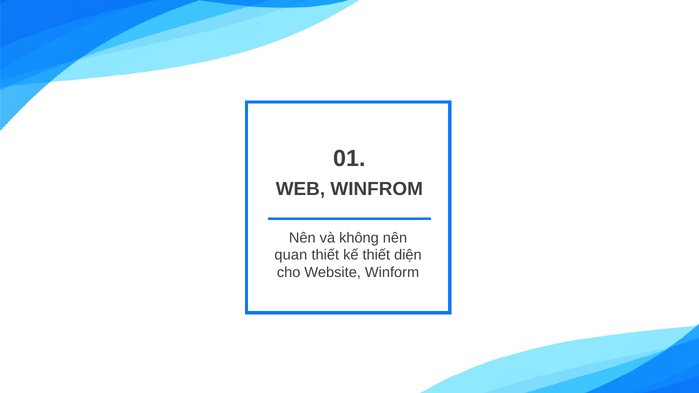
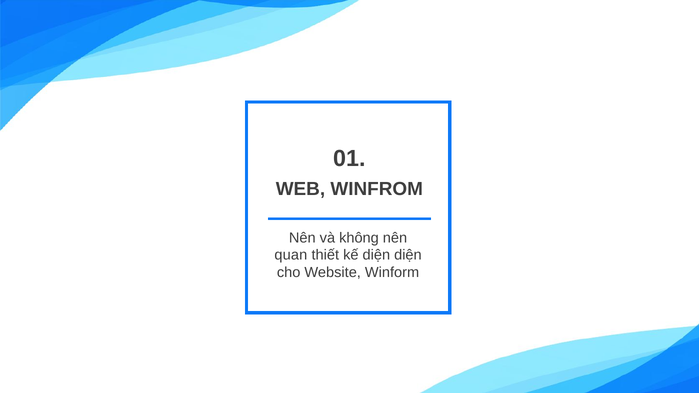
kế thiết: thiết -> diện (376, 255)
